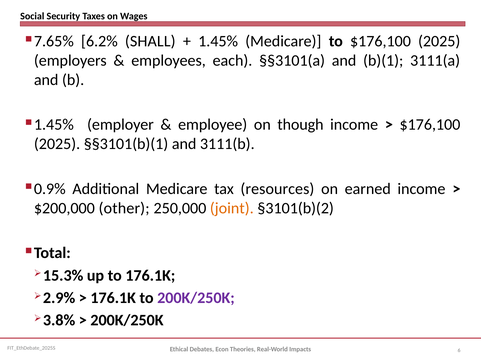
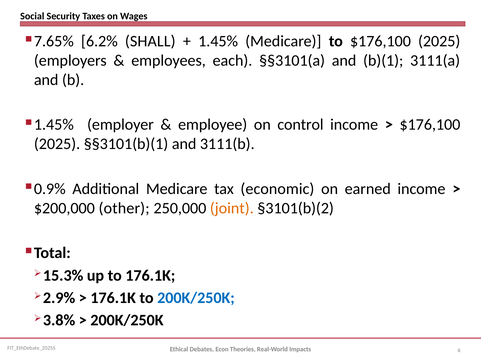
though: though -> control (300, 125)
resources: resources -> economic (277, 189)
200K/250K colour: purple -> blue (196, 298)
